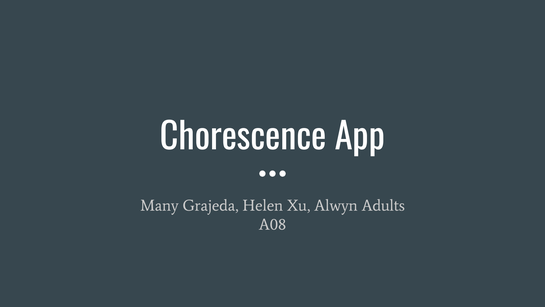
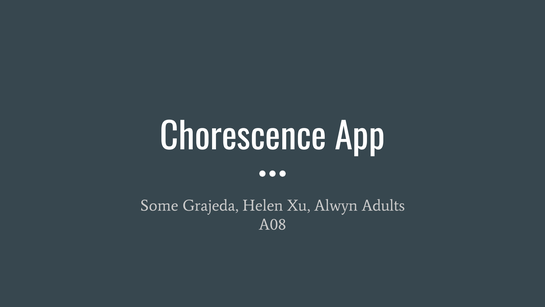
Many: Many -> Some (159, 205)
